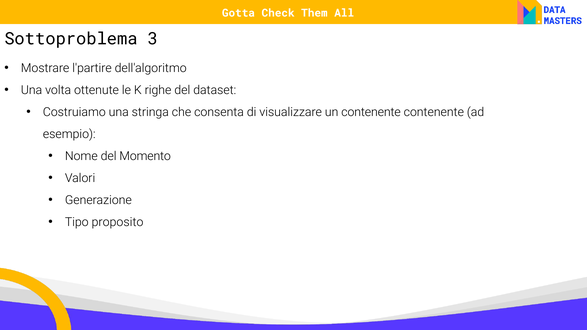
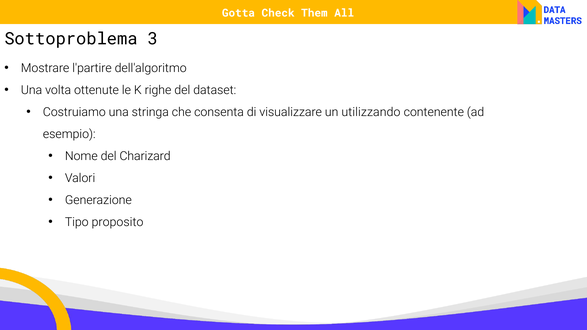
un contenente: contenente -> utilizzando (371, 112)
Momento: Momento -> Charizard (145, 156)
